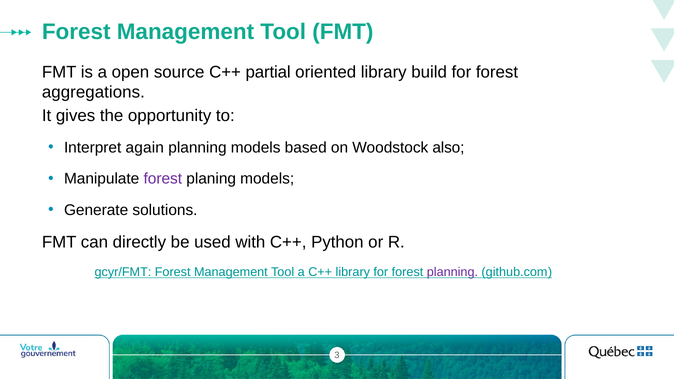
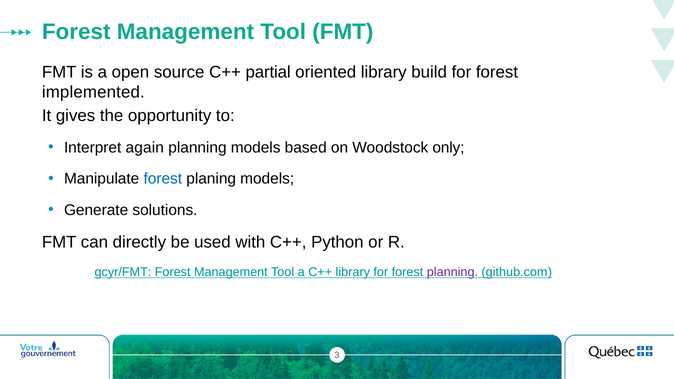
aggregations: aggregations -> implemented (93, 92)
also: also -> only (448, 148)
forest colour: purple -> blue (163, 179)
